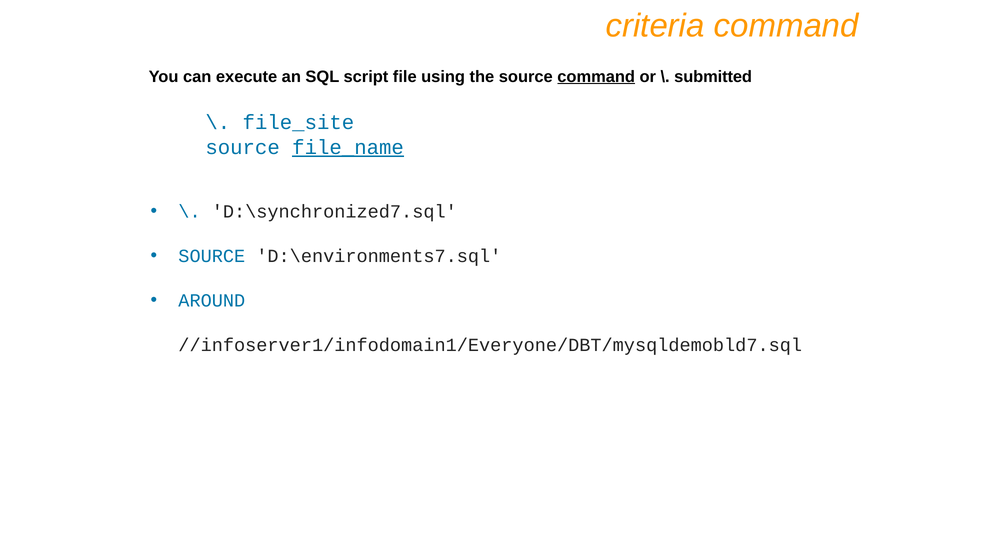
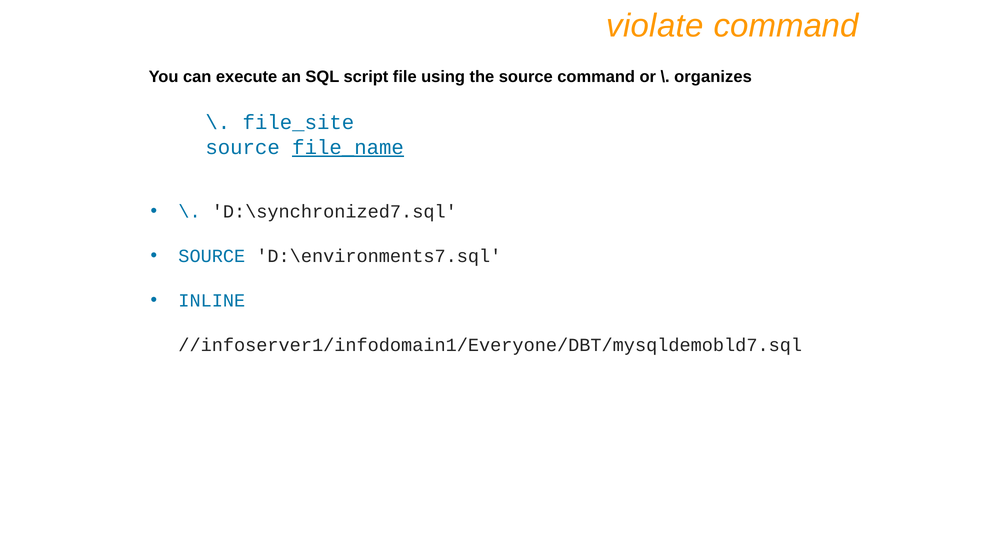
criteria: criteria -> violate (655, 26)
command underline: present -> none (596, 77)
submitted: submitted -> organizes (713, 77)
AROUND: AROUND -> INLINE (212, 301)
